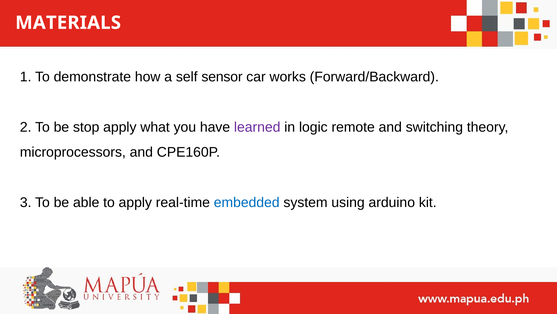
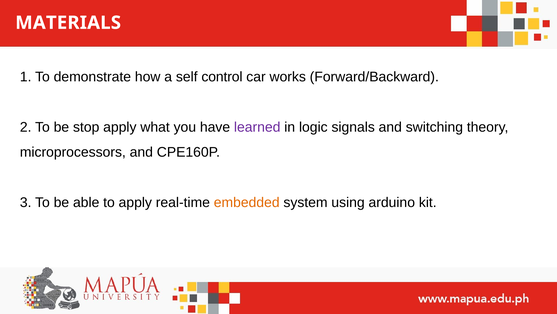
sensor: sensor -> control (222, 77)
remote: remote -> signals (353, 127)
embedded colour: blue -> orange (247, 202)
